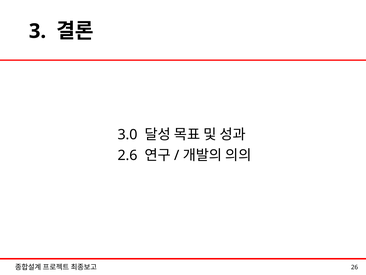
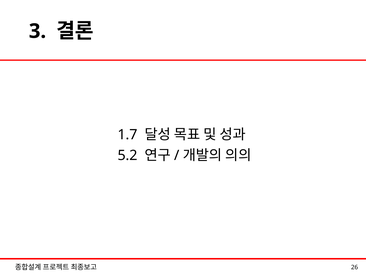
3.0: 3.0 -> 1.7 (128, 134)
2.6: 2.6 -> 5.2 (128, 155)
